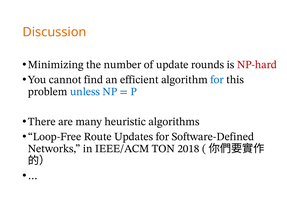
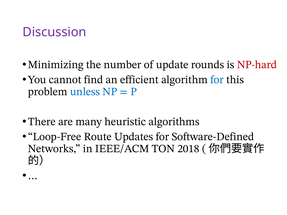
Discussion colour: orange -> purple (55, 32)
